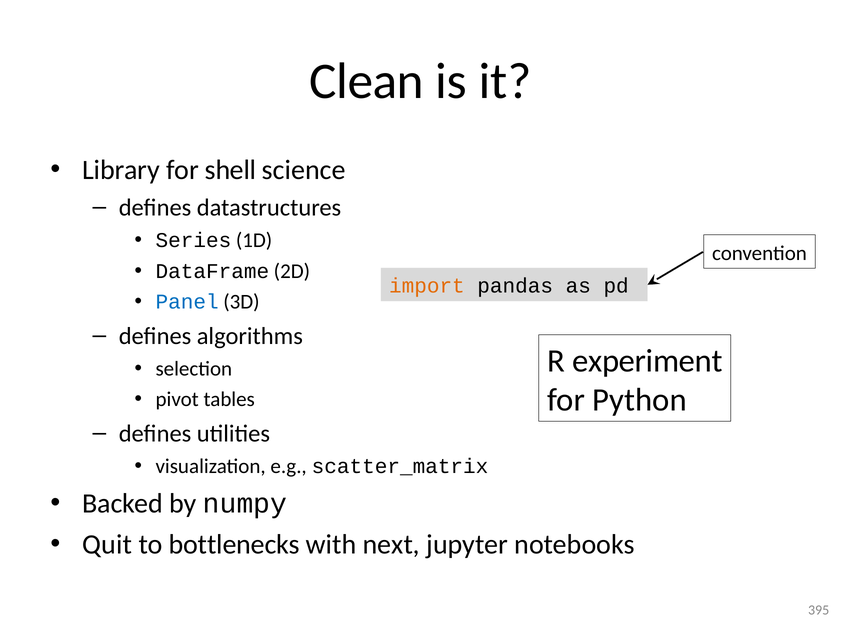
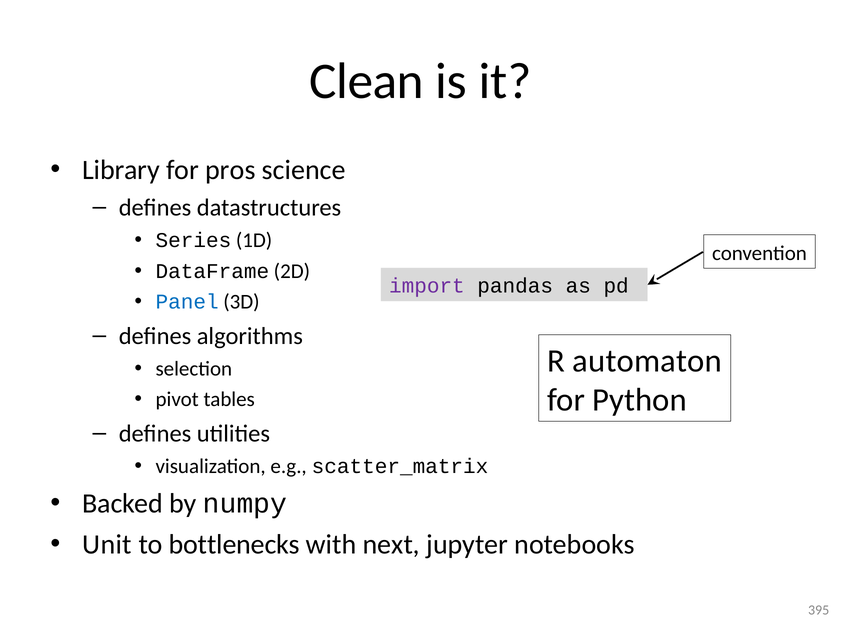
shell: shell -> pros (230, 170)
import colour: orange -> purple (427, 286)
experiment: experiment -> automaton (647, 361)
Quit: Quit -> Unit (107, 545)
